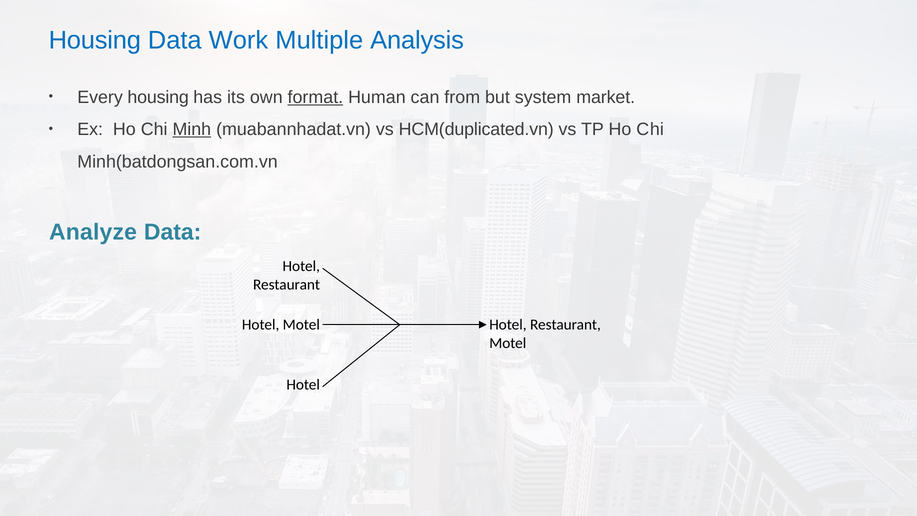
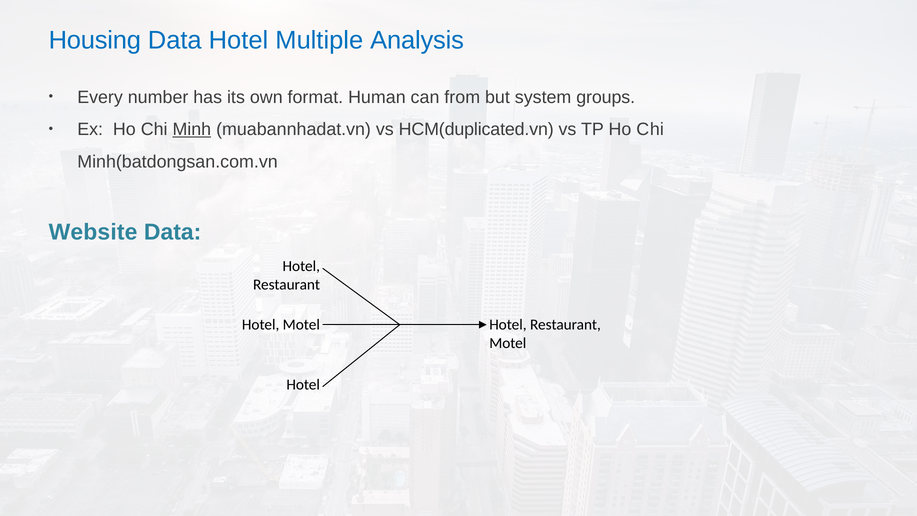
Work: Work -> Hotel (238, 40)
Every housing: housing -> number (158, 97)
format underline: present -> none (315, 97)
market: market -> groups (606, 97)
Analyze: Analyze -> Website (93, 232)
